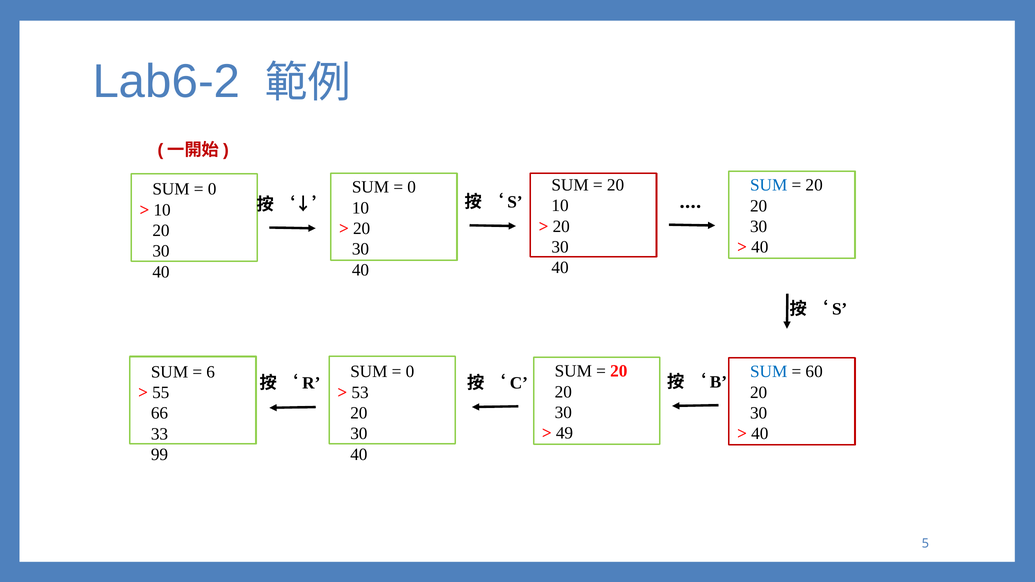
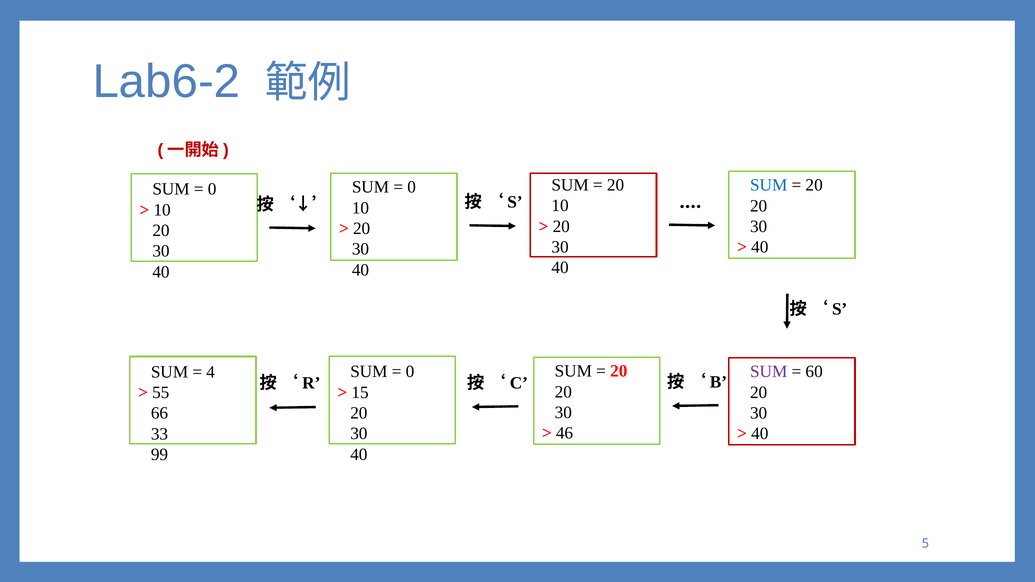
6: 6 -> 4 (211, 372)
SUM colour: blue -> purple (769, 372)
53: 53 -> 15 (360, 393)
49: 49 -> 46 (565, 433)
